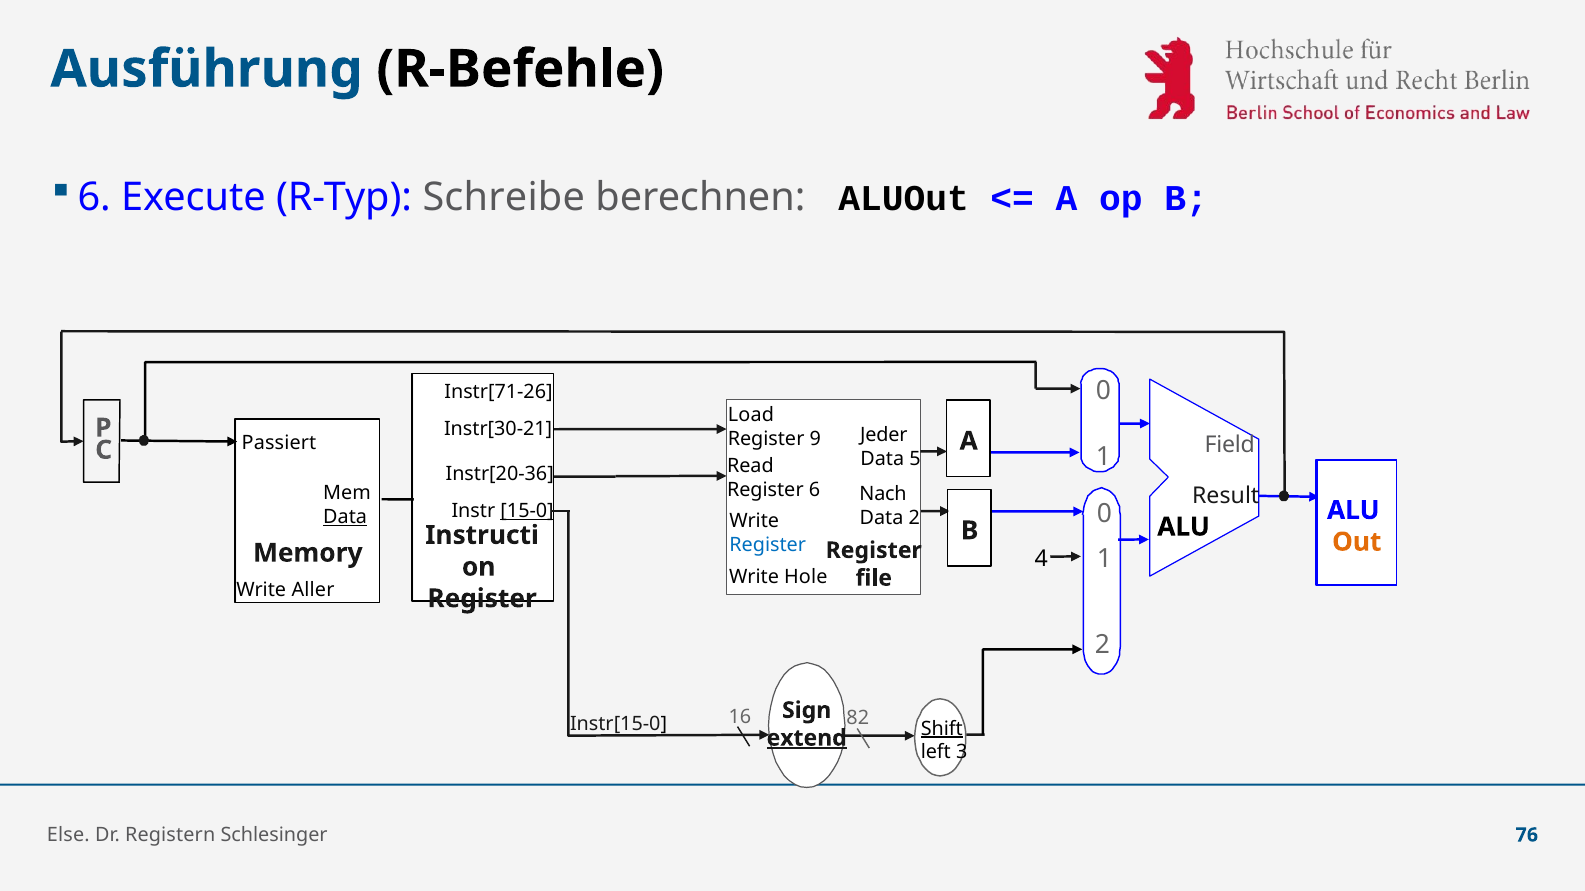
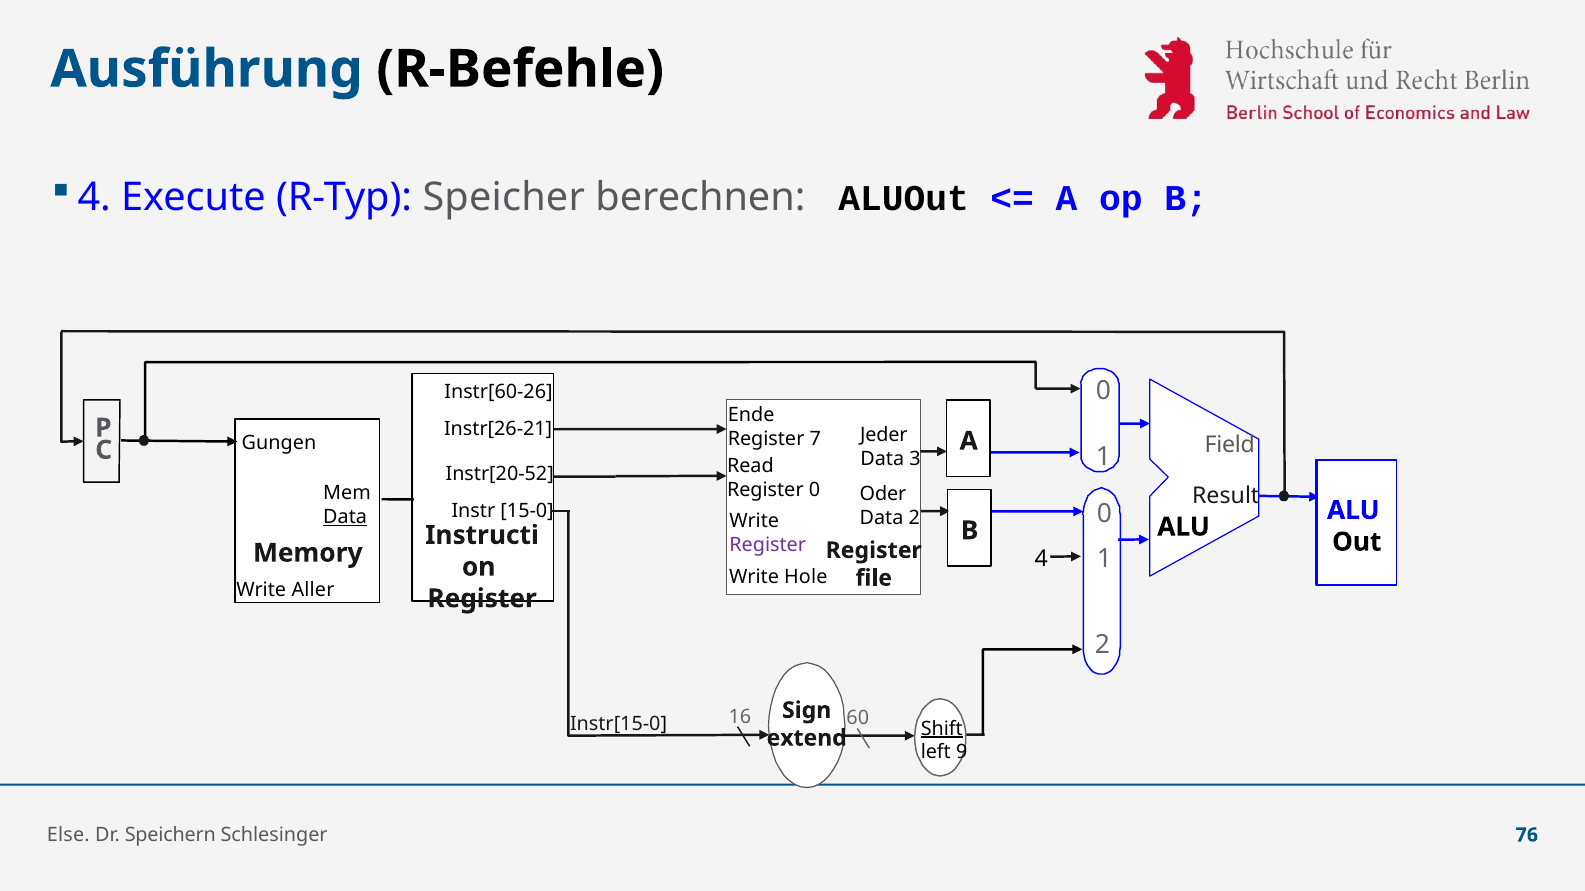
6: 6 -> 4 (94, 198)
Schreibe: Schreibe -> Speicher (504, 198)
Instr[71-26: Instr[71-26 -> Instr[60-26 (498, 392)
Load: Load -> Ende (751, 415)
Instr[30-21: Instr[30-21 -> Instr[26-21 (498, 430)
9: 9 -> 7 (815, 439)
Passiert: Passiert -> Gungen (279, 443)
5: 5 -> 3 (915, 459)
Instr[20-36: Instr[20-36 -> Instr[20-52 (500, 474)
Register 6: 6 -> 0 (814, 490)
Nach: Nach -> Oder (883, 494)
15-0 underline: present -> none (527, 511)
Out colour: orange -> black (1357, 542)
Register colour: blue -> purple (768, 545)
82: 82 -> 60 (858, 718)
extend underline: present -> none (807, 738)
3: 3 -> 9 (962, 753)
Registern: Registern -> Speichern (170, 836)
